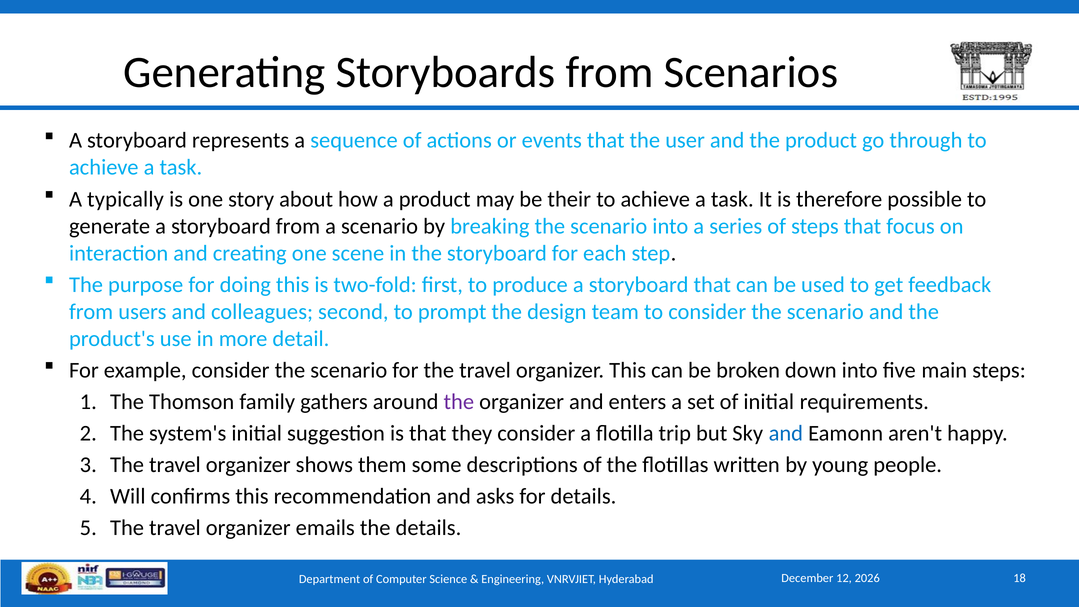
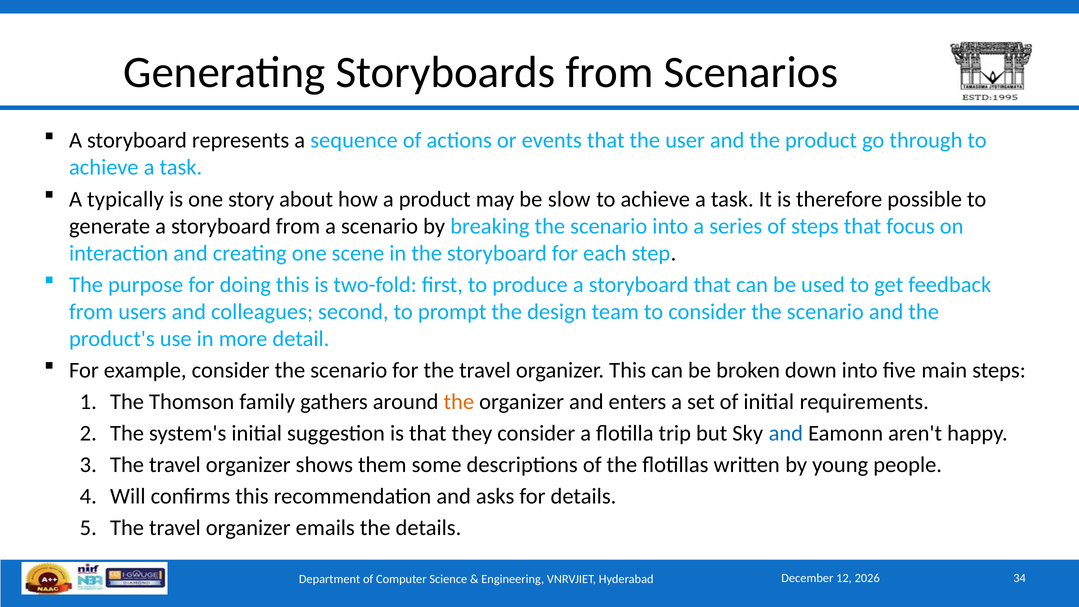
their: their -> slow (569, 199)
the colour: purple -> orange (459, 402)
18: 18 -> 34 (1020, 578)
